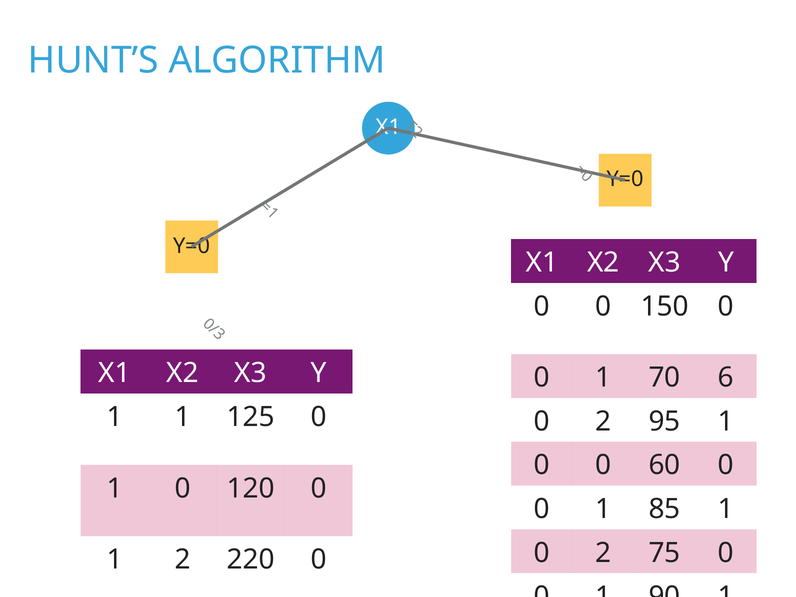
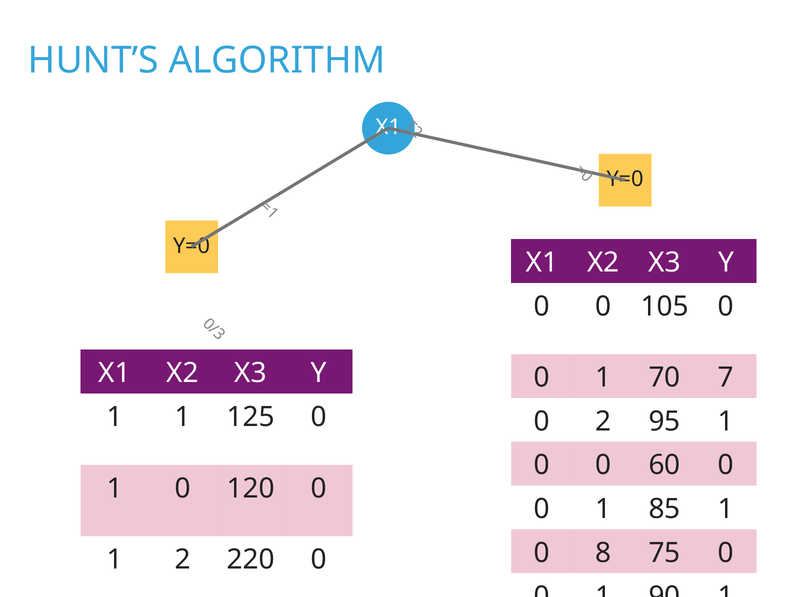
150: 150 -> 105 (665, 306)
70 6: 6 -> 7 (726, 378)
2: 2 -> 8 (603, 553)
